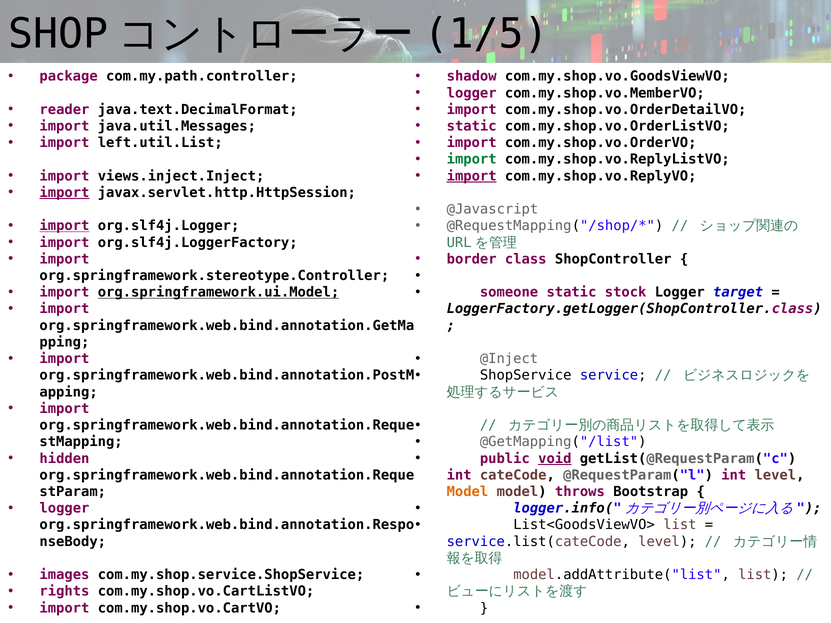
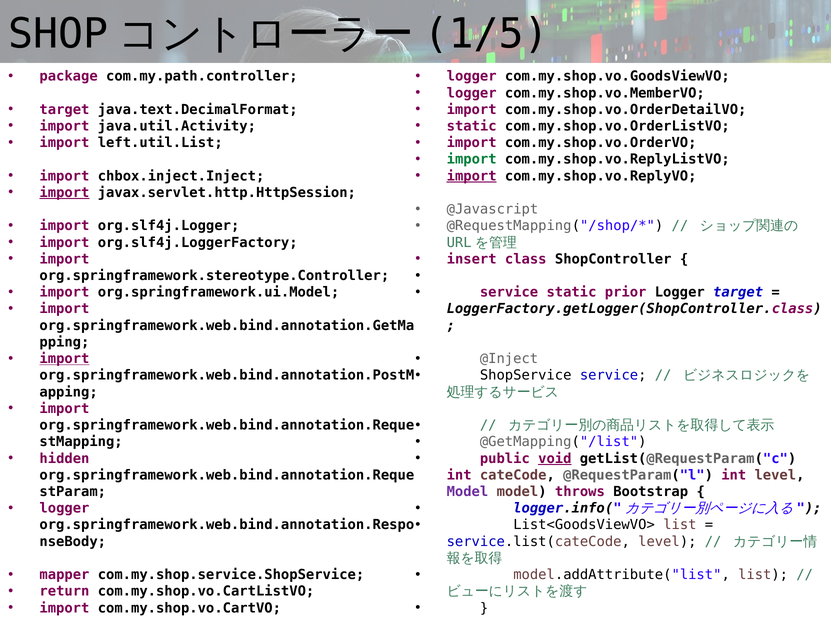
shadow: shadow -> logger (472, 76)
reader: reader -> target (64, 110)
java.util.Messages: java.util.Messages -> java.util.Activity (177, 126)
views.inject.Inject: views.inject.Inject -> chbox.inject.Inject (181, 176)
import underline: present -> none (64, 226)
border: border -> insert (472, 259)
org.springframework.ui.Model underline: present -> none (219, 292)
someone: someone -> service (509, 292)
stock: stock -> prior (626, 292)
import underline: none -> present (64, 359)
Model colour: orange -> purple (467, 492)
images: images -> mapper (64, 575)
rights: rights -> return (64, 592)
